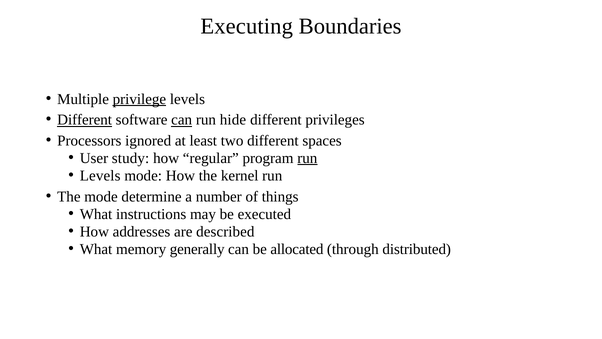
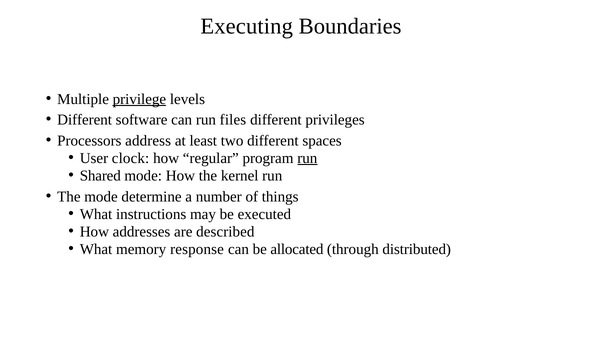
Different underline: present -> none (85, 120)
can underline: present -> none (182, 120)
hide: hide -> files (233, 120)
ignored: ignored -> address (148, 140)
study: study -> clock (131, 158)
Levels: Levels -> Shared (100, 176)
generally: generally -> response (197, 249)
